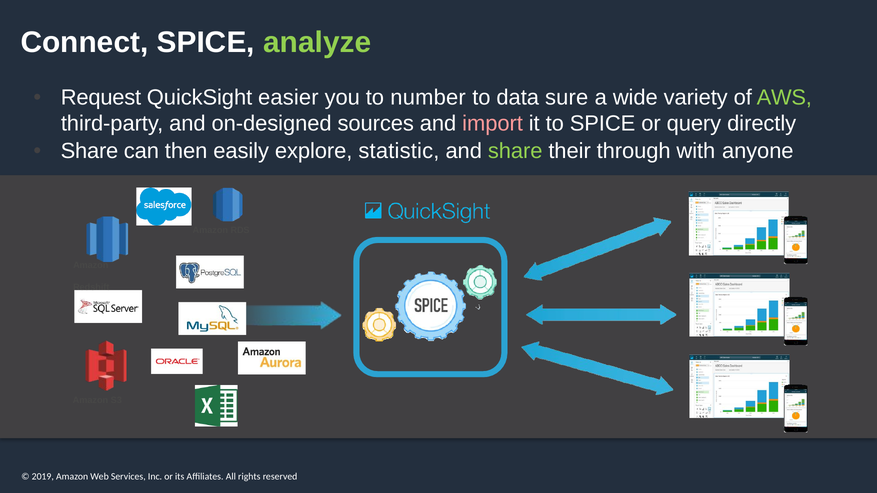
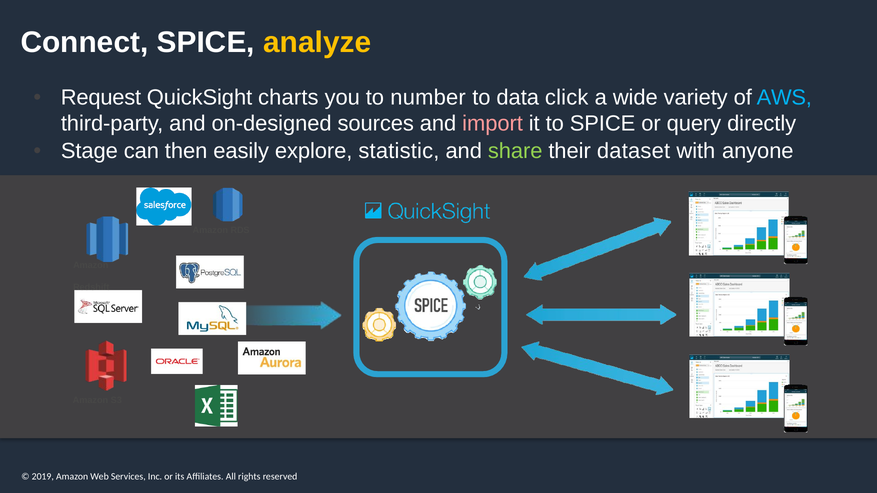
analyze colour: light green -> yellow (317, 42)
easier: easier -> charts (288, 97)
sure: sure -> click (567, 97)
AWS colour: light green -> light blue (784, 97)
Share: Share -> Stage (89, 151)
through: through -> dataset (634, 151)
